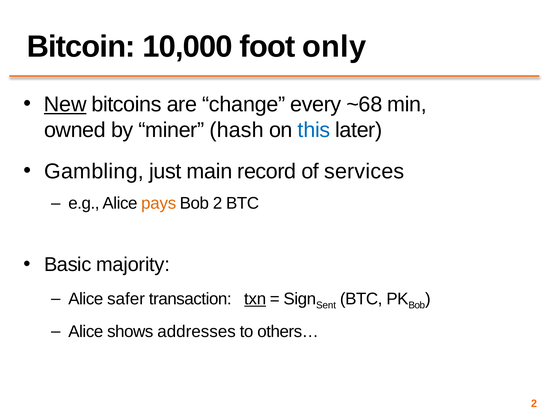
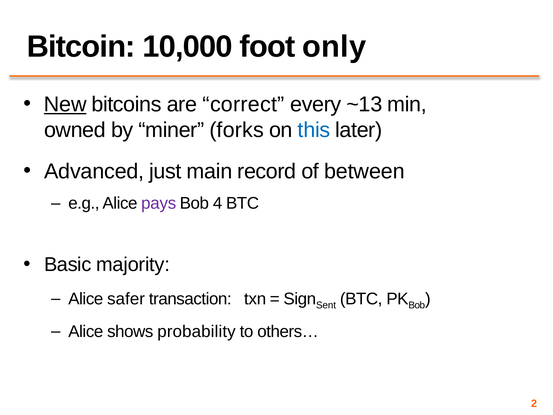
change: change -> correct (244, 104)
~68: ~68 -> ~13 (364, 104)
hash: hash -> forks (237, 130)
Gambling: Gambling -> Advanced (94, 171)
services: services -> between (364, 171)
pays colour: orange -> purple (159, 203)
Bob 2: 2 -> 4 (218, 203)
txn underline: present -> none (255, 299)
addresses: addresses -> probability (196, 331)
